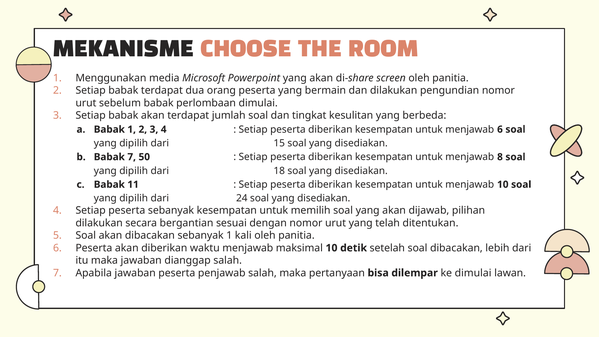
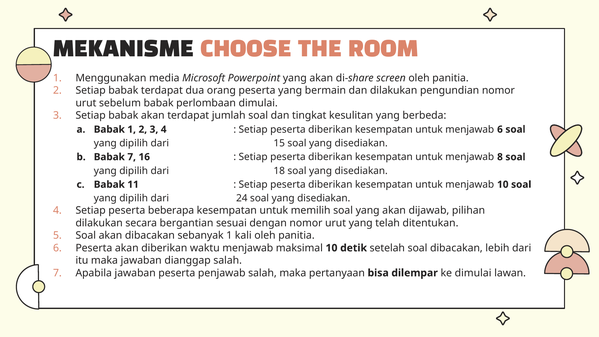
50: 50 -> 16 (144, 157)
peserta sebanyak: sebanyak -> beberapa (171, 211)
